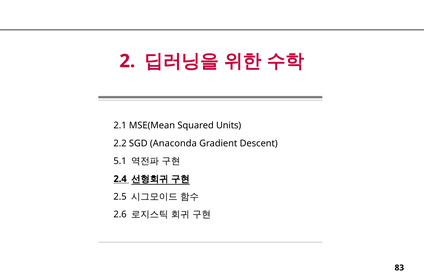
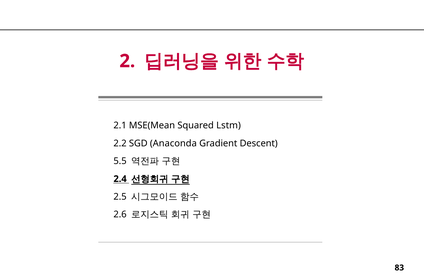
Units: Units -> Lstm (229, 125)
5.1: 5.1 -> 5.5 (120, 161)
